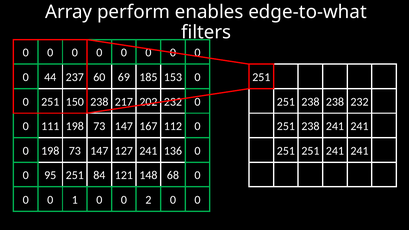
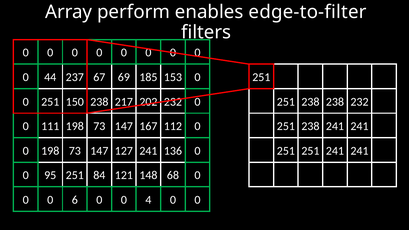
edge-to-what: edge-to-what -> edge-to-filter (308, 12)
60: 60 -> 67 (99, 77)
1: 1 -> 6 (75, 200)
2: 2 -> 4 (148, 200)
